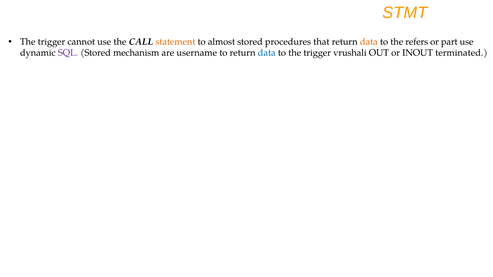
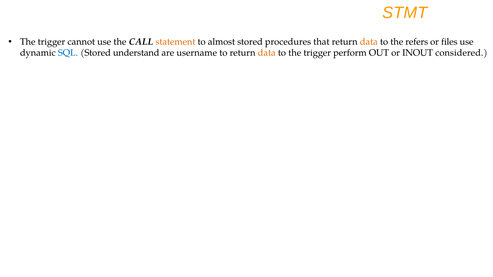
part: part -> files (449, 42)
SQL colour: purple -> blue (68, 53)
mechanism: mechanism -> understand (136, 53)
data colour: blue -> orange (267, 53)
vrushali: vrushali -> perform (350, 53)
terminated: terminated -> considered (461, 53)
